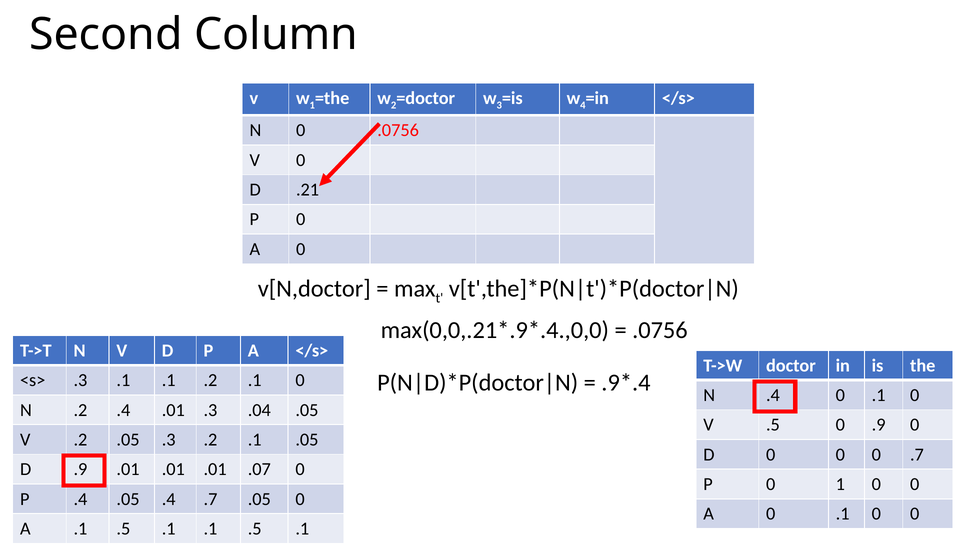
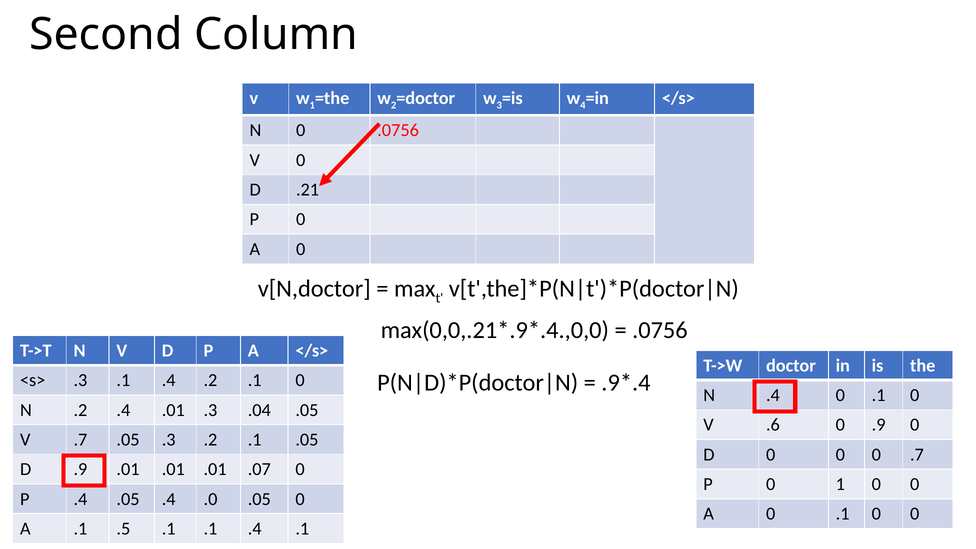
.3 .1 .1: .1 -> .4 (169, 380)
V .5: .5 -> .6 (773, 425)
V .2: .2 -> .7 (80, 440)
.4 .7: .7 -> .0 (211, 499)
.1 .1 .5: .5 -> .4 (255, 529)
